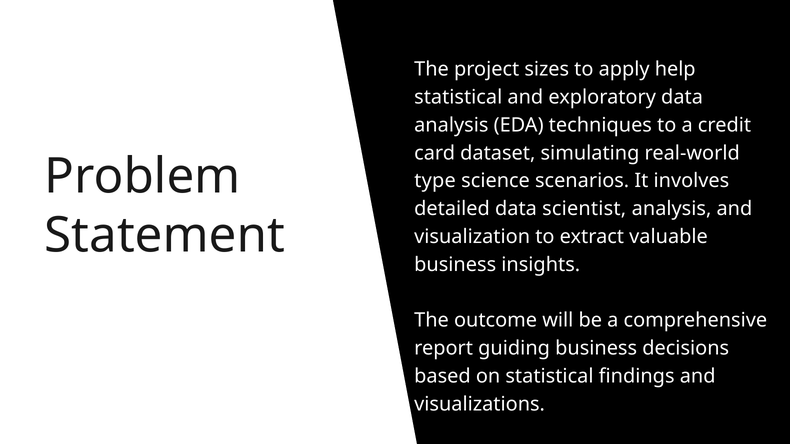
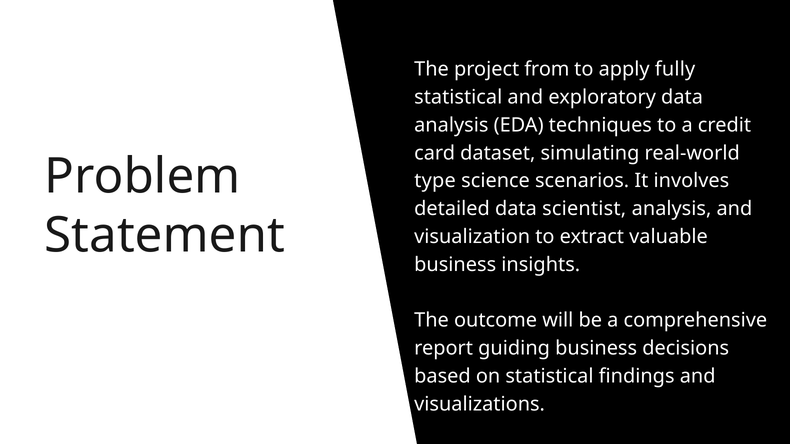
sizes: sizes -> from (547, 69)
help: help -> fully (675, 69)
